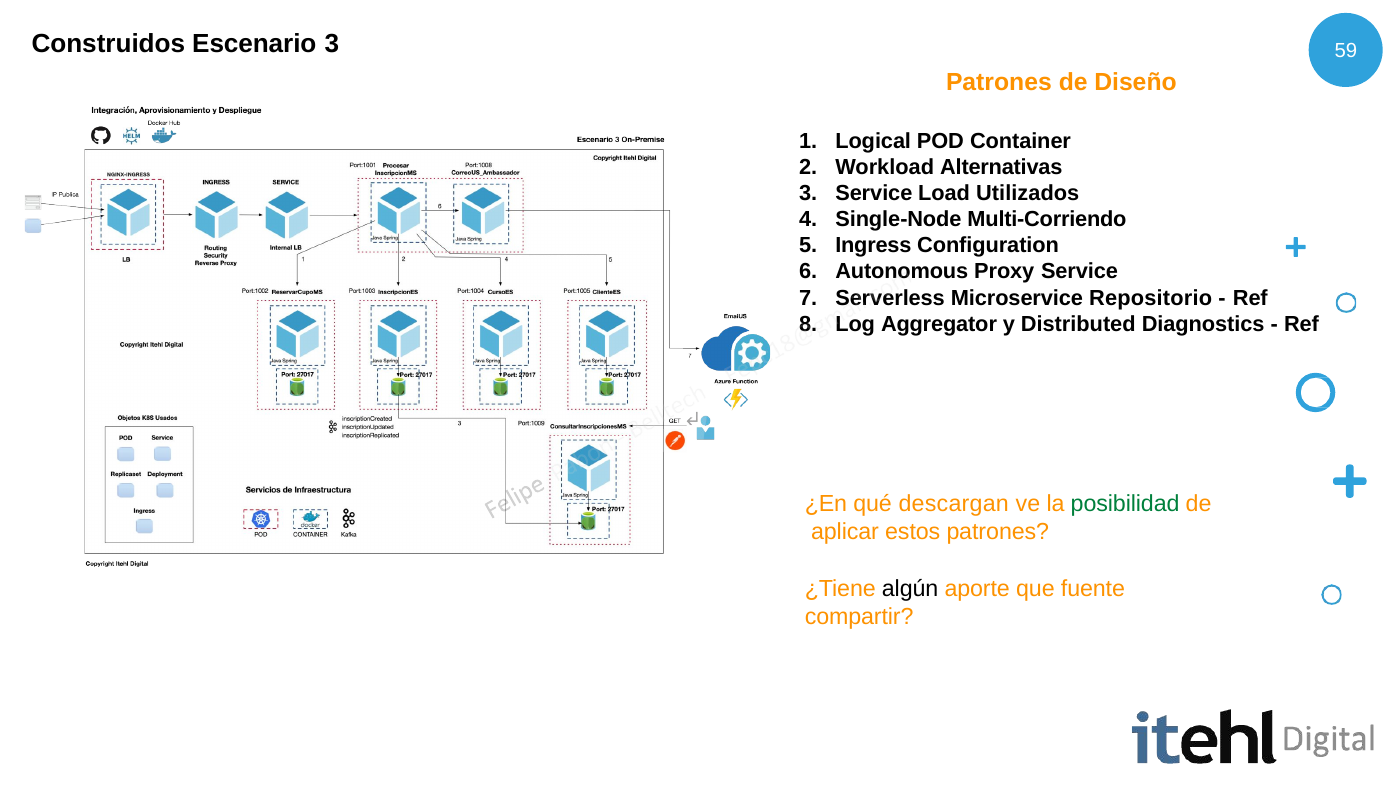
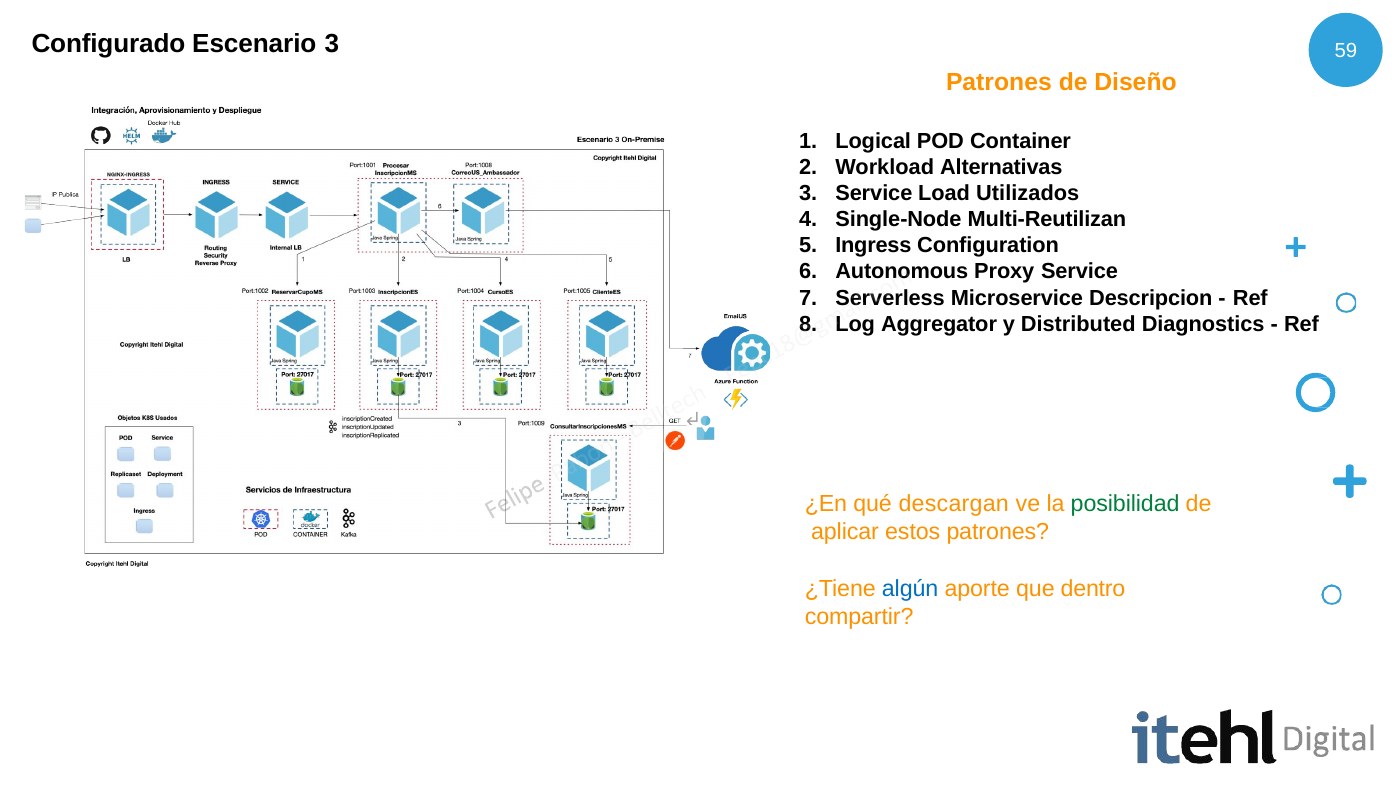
Construidos: Construidos -> Configurado (108, 44)
Multi-Corriendo: Multi-Corriendo -> Multi-Reutilizan (1047, 219)
Repositorio: Repositorio -> Descripcion (1151, 298)
algún colour: black -> blue (910, 588)
fuente: fuente -> dentro (1093, 588)
